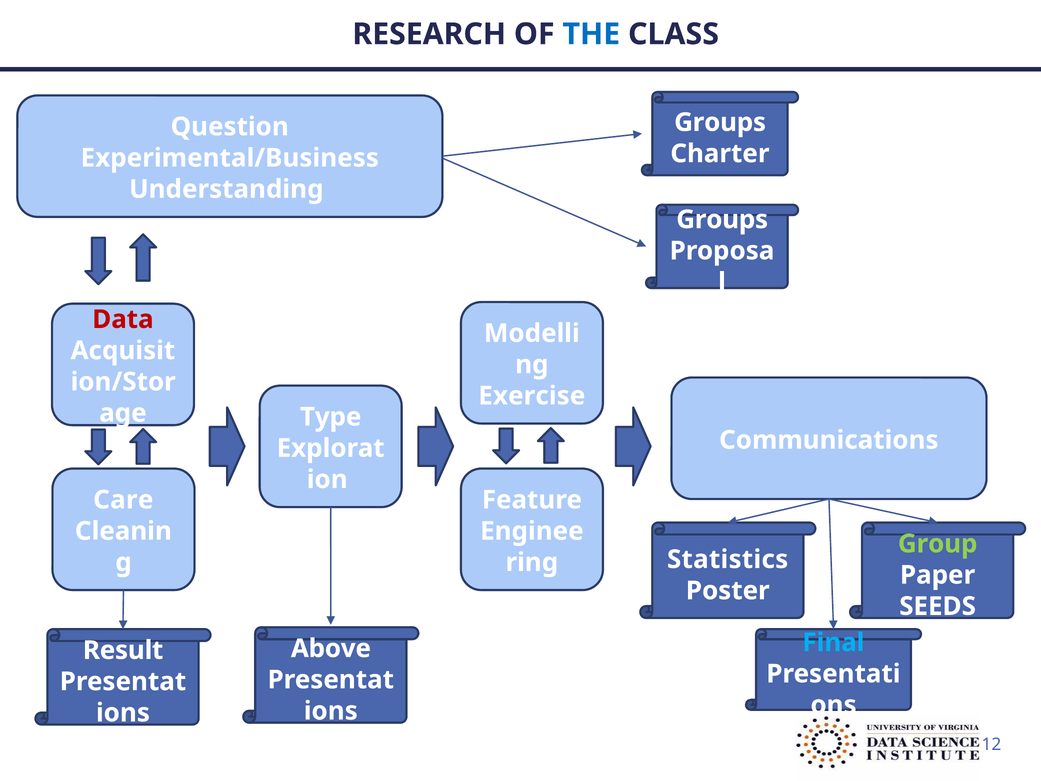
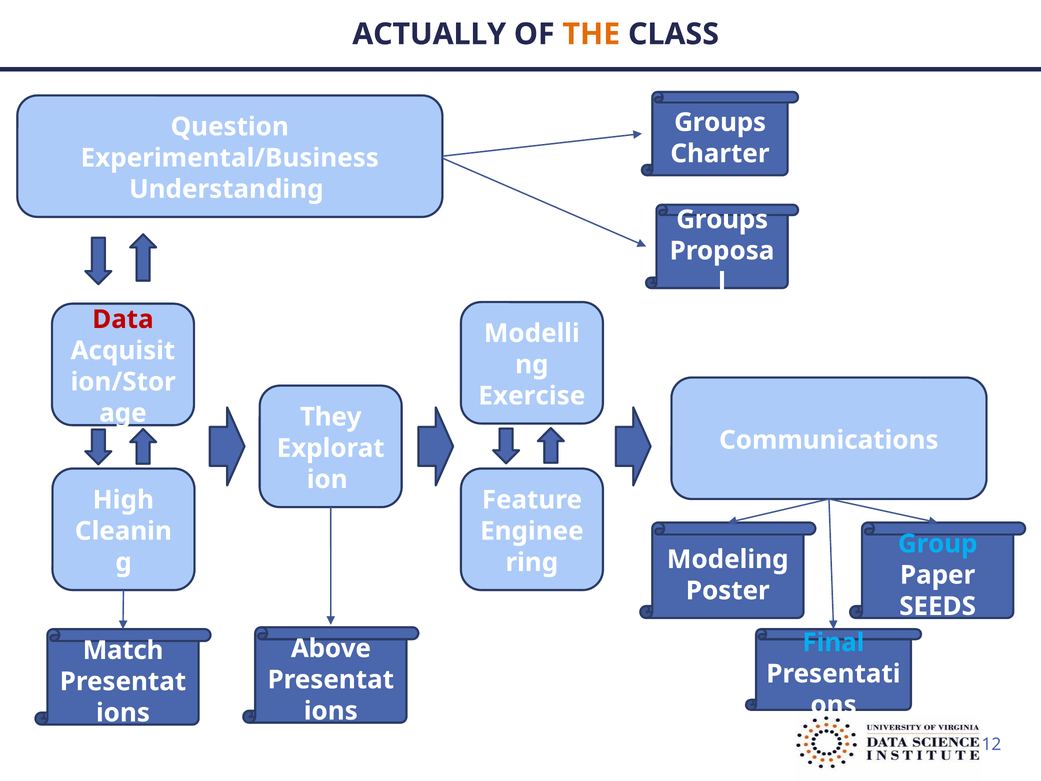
RESEARCH: RESEARCH -> ACTUALLY (429, 34)
THE colour: blue -> orange (591, 34)
Type: Type -> They (331, 417)
Care: Care -> High (123, 500)
Group colour: light green -> light blue (938, 544)
Statistics: Statistics -> Modeling (728, 559)
Result: Result -> Match (123, 650)
